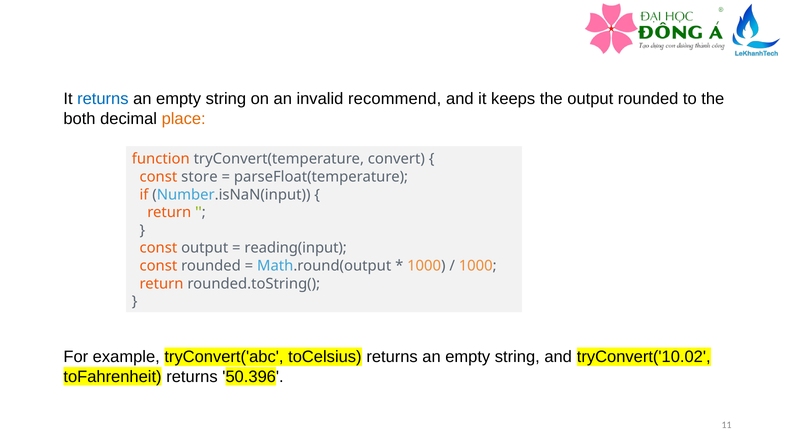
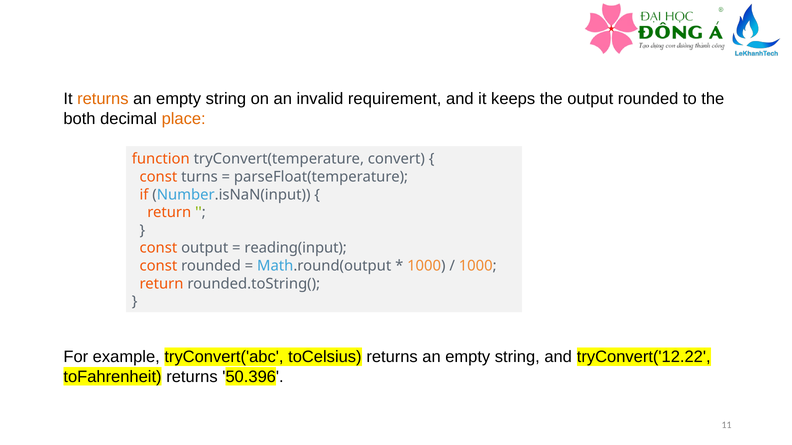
returns colour: blue -> orange (103, 99)
recommend: recommend -> requirement (395, 99)
store: store -> turns (199, 177)
tryConvert('10.02: tryConvert('10.02 -> tryConvert('12.22 (644, 357)
